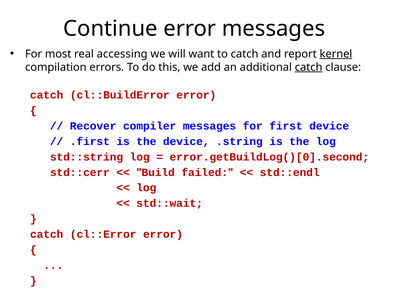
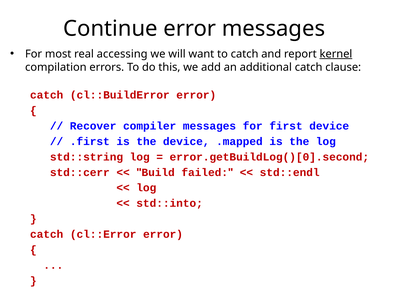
catch underline: present -> none (309, 67)
.string: .string -> .mapped (239, 142)
std::wait: std::wait -> std::into (170, 204)
